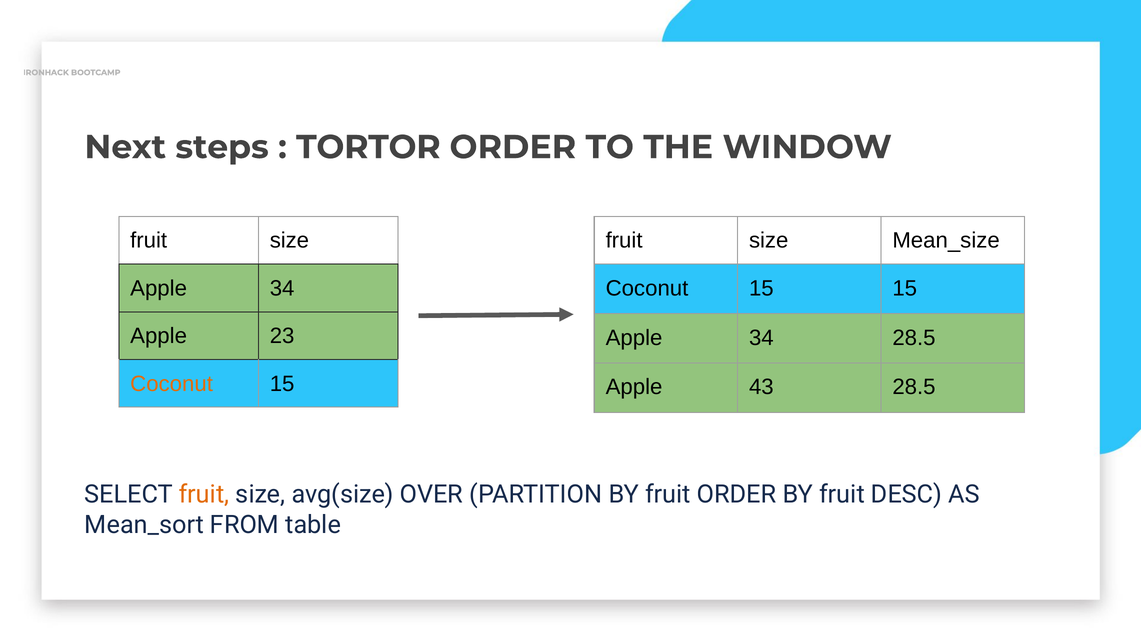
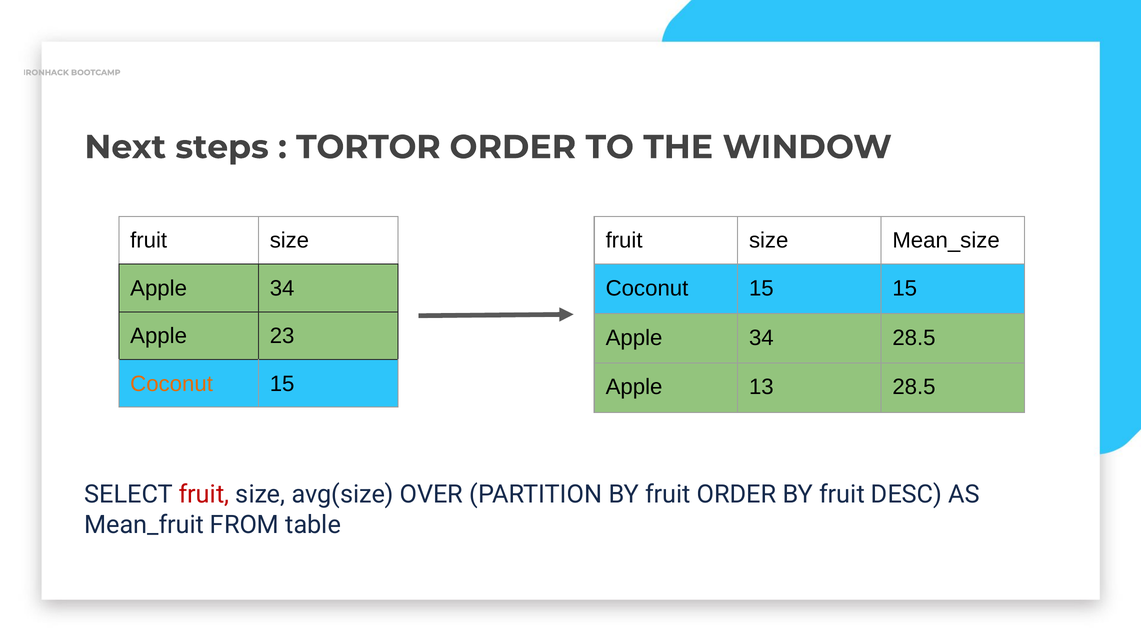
43: 43 -> 13 (761, 387)
fruit colour: orange -> red (204, 494)
Mean_sort: Mean_sort -> Mean_fruit (144, 525)
